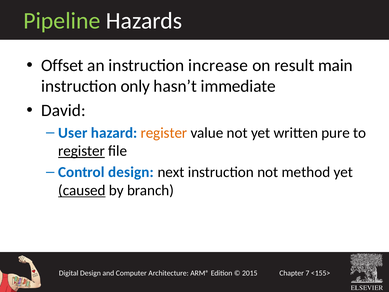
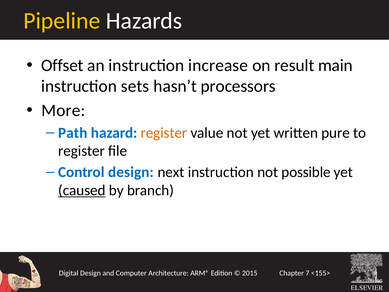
Pipeline colour: light green -> yellow (62, 21)
only: only -> sets (135, 86)
immediate: immediate -> processors (238, 86)
David: David -> More (63, 110)
User: User -> Path (73, 133)
register underline: present -> none (82, 151)
method: method -> possible (306, 172)
